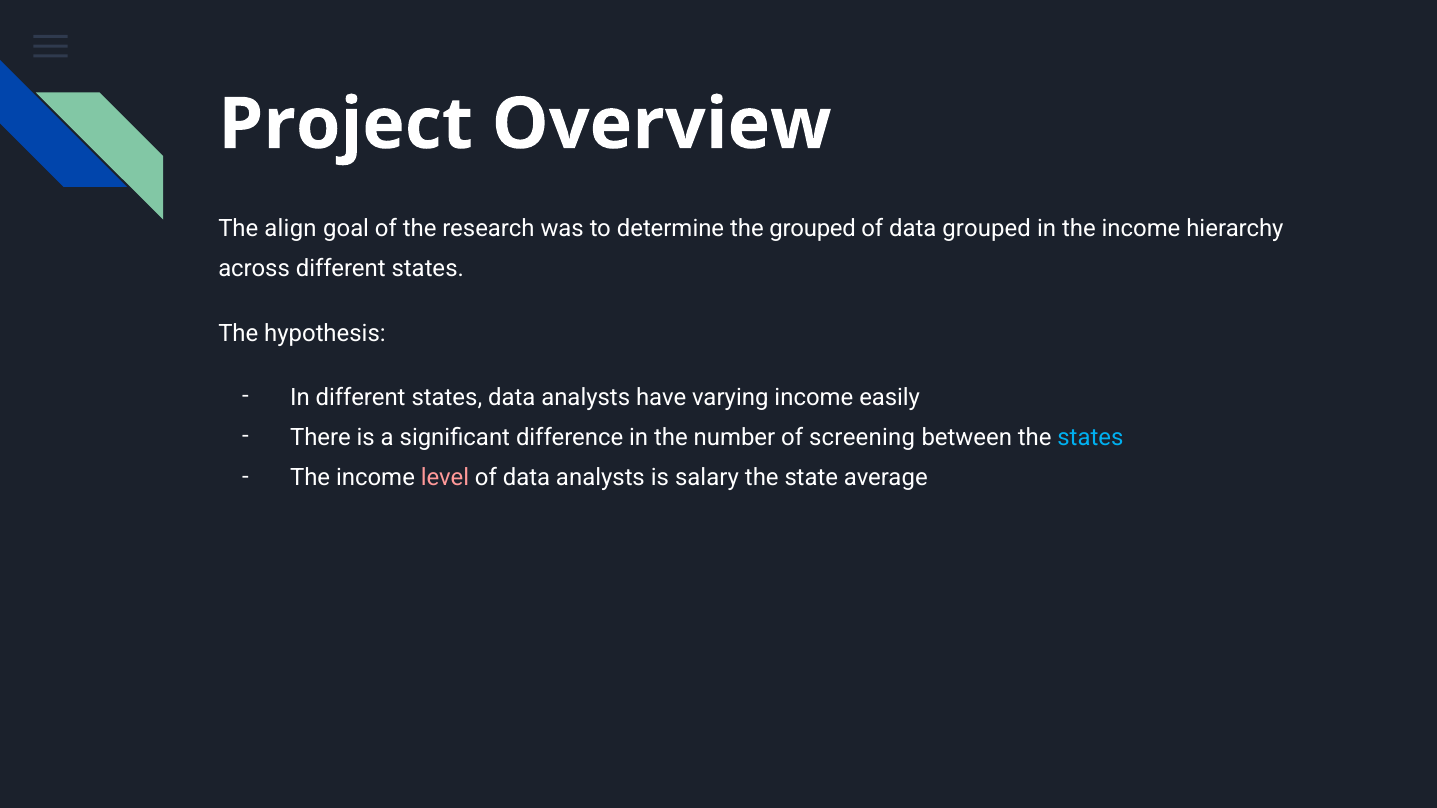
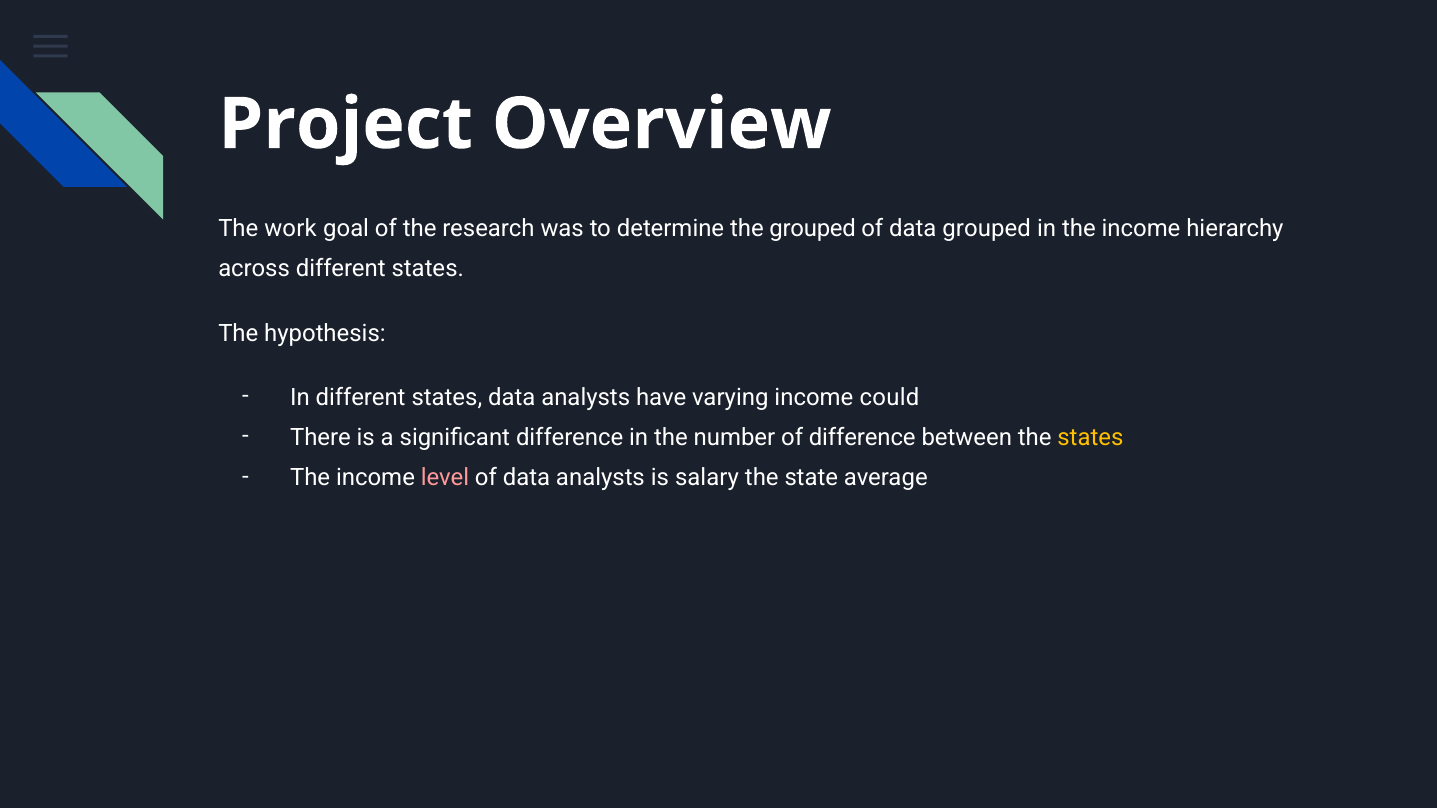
align: align -> work (291, 229)
easily: easily -> could (890, 397)
of screening: screening -> difference (862, 438)
states colour: light blue -> yellow (1090, 438)
